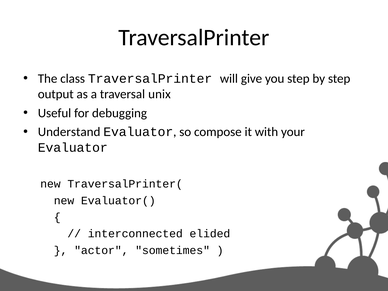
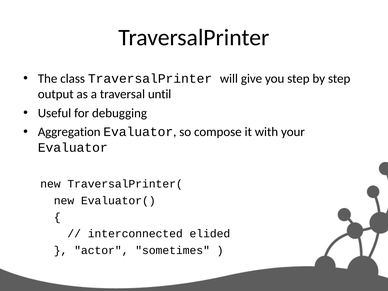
unix: unix -> until (160, 94)
Understand: Understand -> Aggregation (69, 132)
